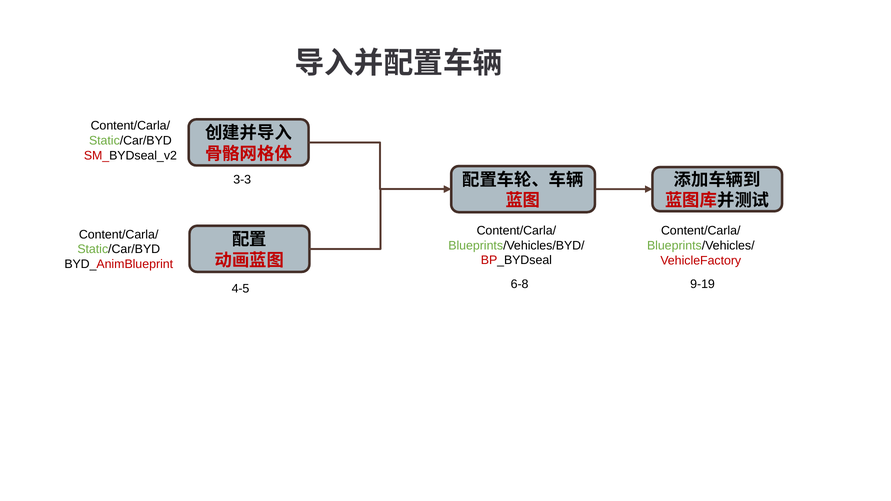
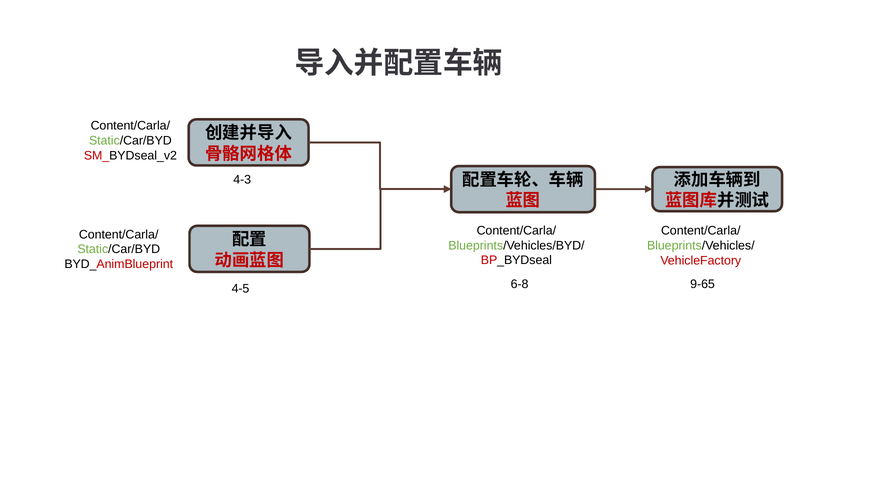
3-3: 3-3 -> 4-3 (242, 180)
9-19: 9-19 -> 9-65 (703, 284)
